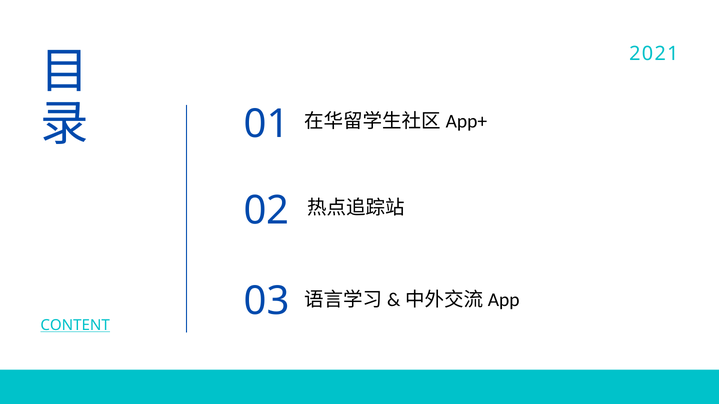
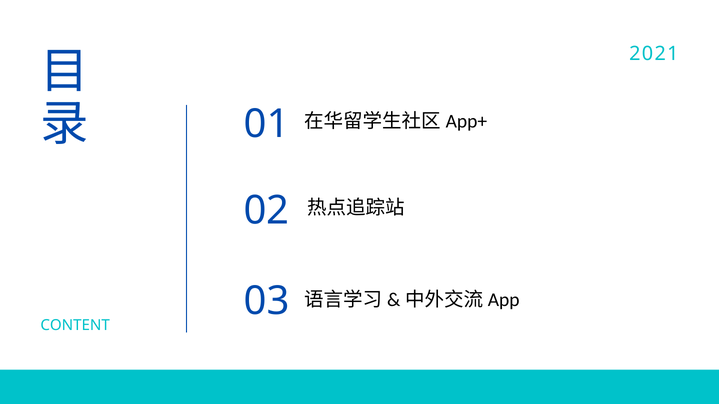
CONTENT underline: present -> none (75, 326)
